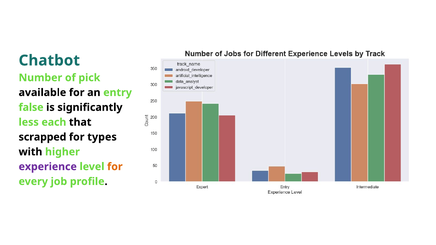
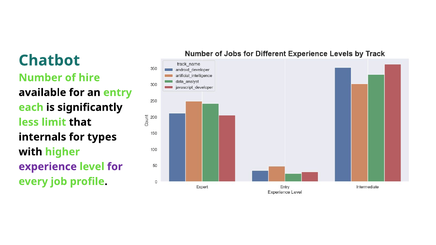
pick: pick -> hire (89, 78)
false: false -> each (31, 107)
each: each -> limit (54, 122)
scrapped: scrapped -> internals (42, 137)
for colour: orange -> purple (115, 167)
